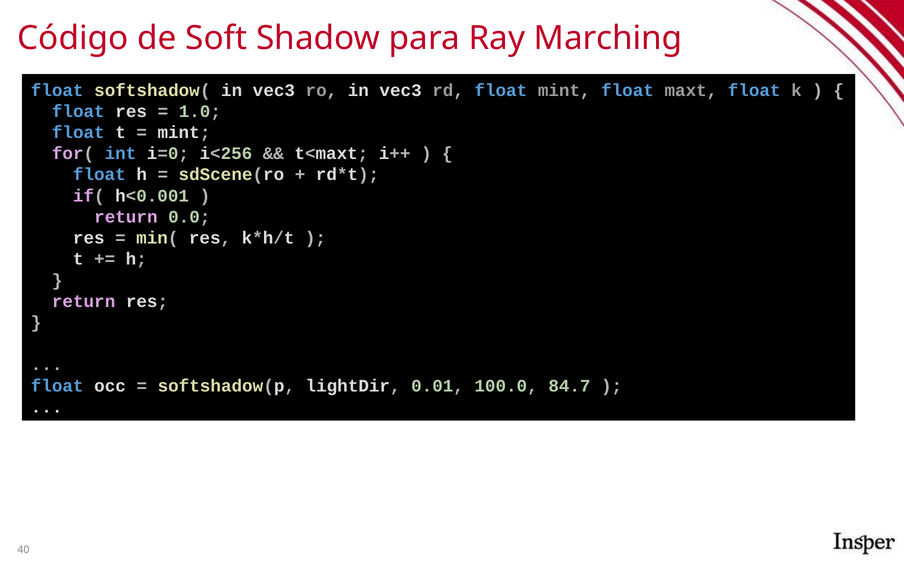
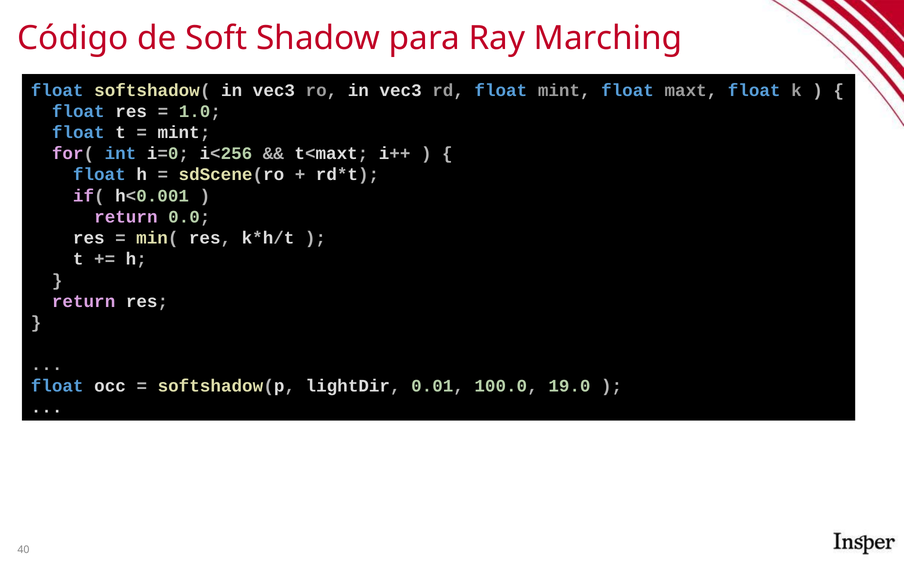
84.7: 84.7 -> 19.0 (569, 386)
